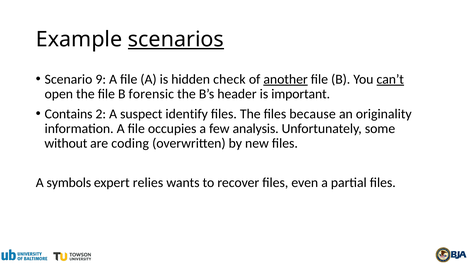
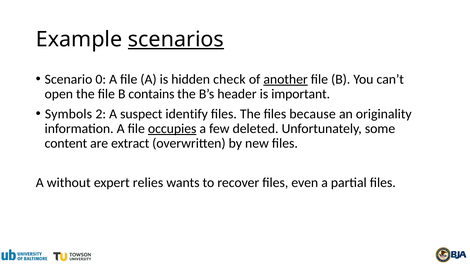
9: 9 -> 0 (101, 79)
can’t underline: present -> none (390, 79)
forensic: forensic -> contains (151, 94)
Contains: Contains -> Symbols (68, 114)
occupies underline: none -> present (172, 129)
analysis: analysis -> deleted (256, 129)
without: without -> content (66, 144)
coding: coding -> extract (130, 144)
symbols: symbols -> without (69, 183)
